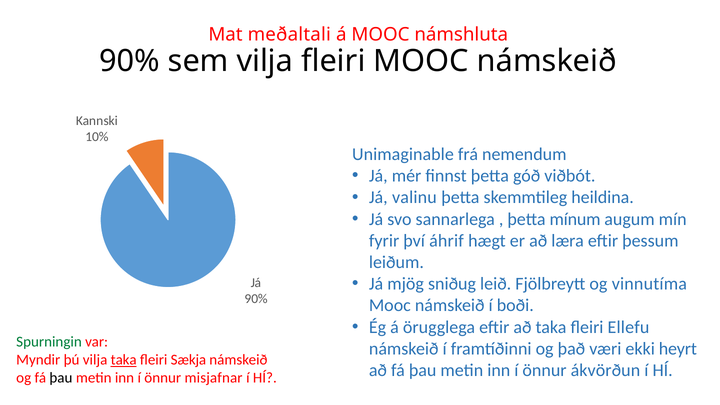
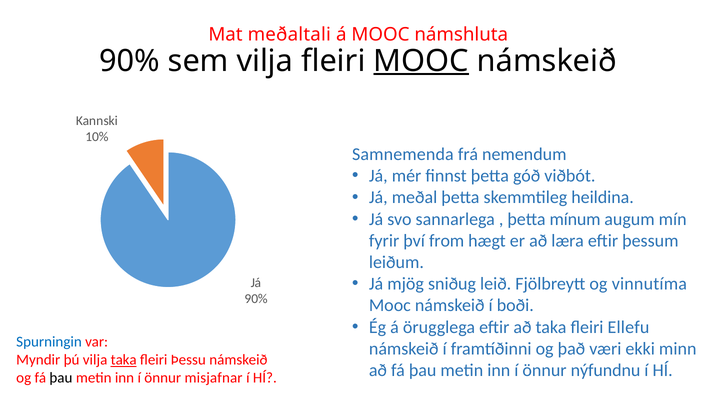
MOOC underline: none -> present (421, 61)
Unimaginable: Unimaginable -> Samnemenda (403, 154)
valinu: valinu -> meðal (415, 198)
áhrif: áhrif -> from (447, 241)
Spurningin colour: green -> blue (49, 342)
heyrt: heyrt -> minn (678, 349)
Sækja: Sækja -> Þessu (188, 360)
ákvörðun: ákvörðun -> nýfundnu (606, 370)
